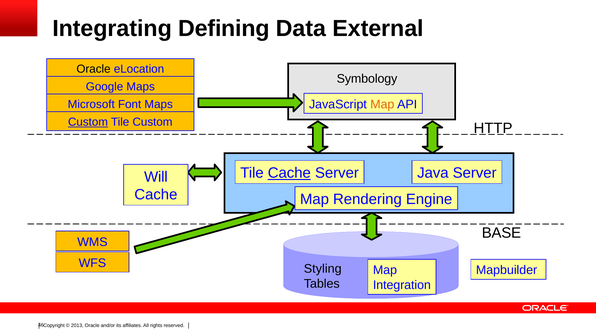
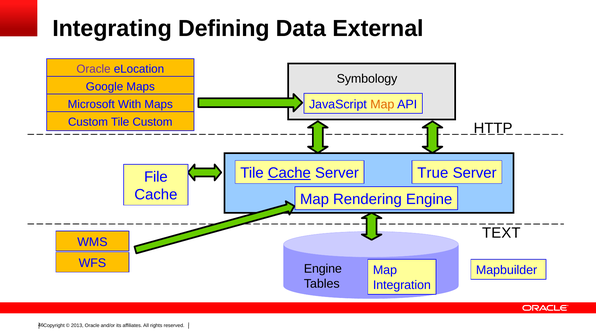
Oracle colour: black -> purple (94, 69)
Font: Font -> With (130, 104)
Custom underline: present -> none (88, 122)
Java: Java -> True (433, 173)
Will: Will -> File (156, 176)
BASE: BASE -> TEXT (501, 232)
Styling: Styling -> Engine (323, 268)
